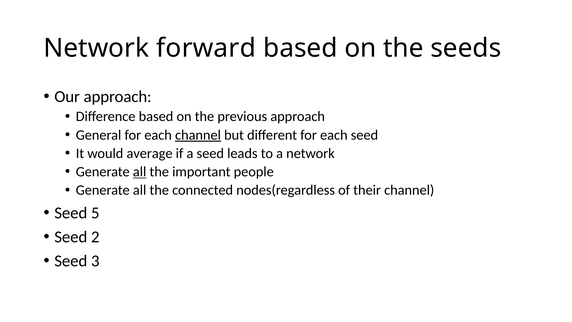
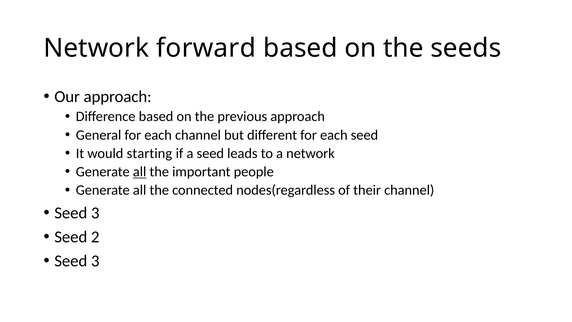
channel underline: present -> none (198, 135)
average: average -> starting (149, 153)
5: 5 -> 3 (95, 213)
